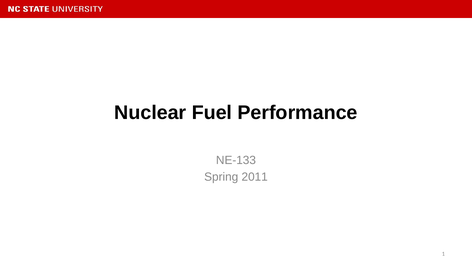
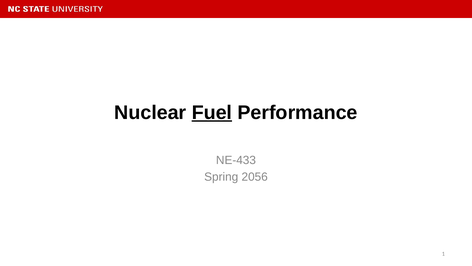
Fuel underline: none -> present (212, 112)
NE-133: NE-133 -> NE-433 (236, 160)
2011: 2011 -> 2056 (255, 177)
